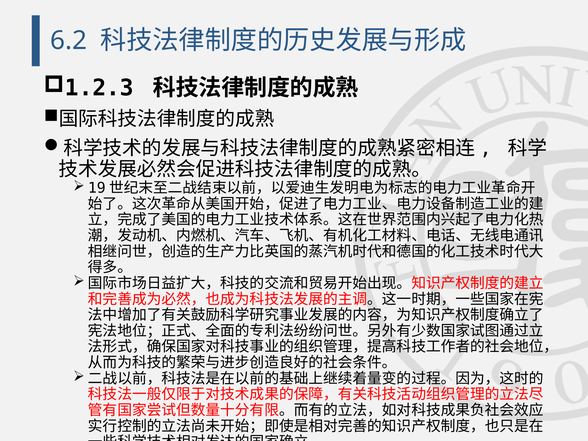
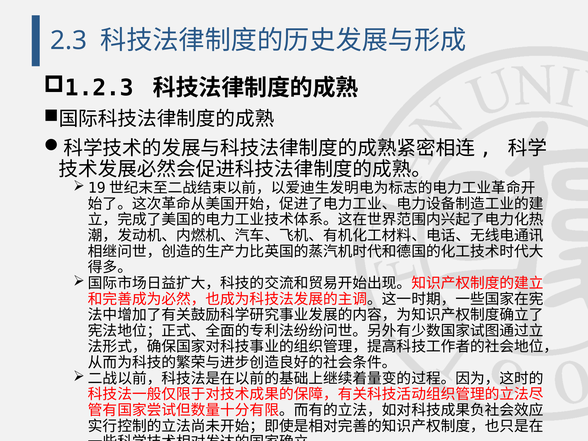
6.2: 6.2 -> 2.3 (69, 41)
